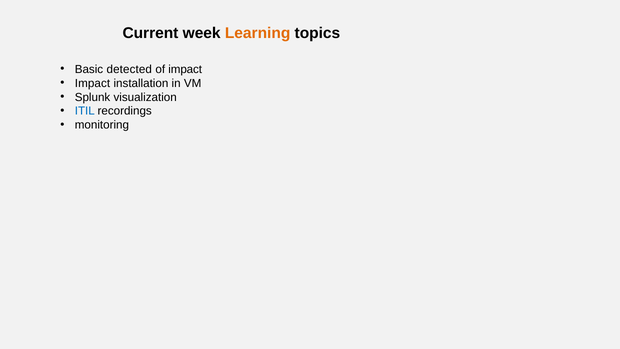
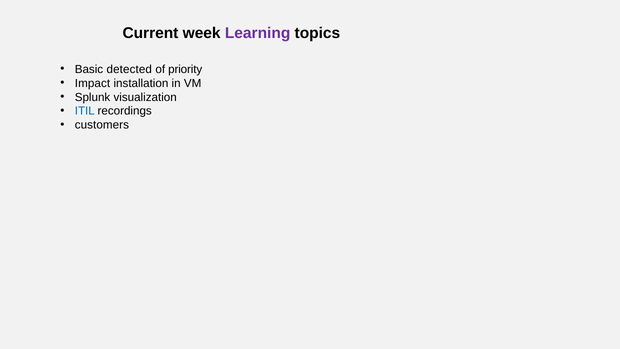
Learning colour: orange -> purple (258, 33)
of impact: impact -> priority (185, 69)
monitoring: monitoring -> customers (102, 125)
